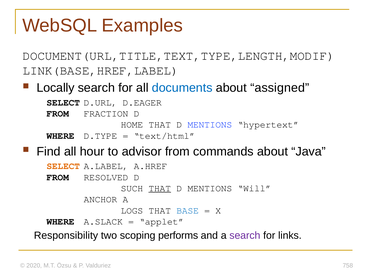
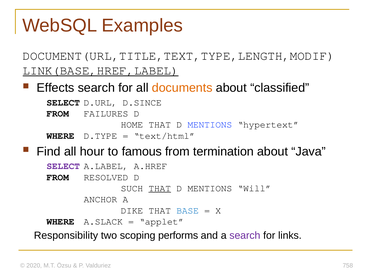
LINK(BASE,HREF,LABEL underline: none -> present (101, 71)
Locally: Locally -> Effects (55, 88)
documents colour: blue -> orange (182, 88)
assigned: assigned -> classified (280, 88)
D.EAGER: D.EAGER -> D.SINCE (142, 103)
FRACTION: FRACTION -> FAILURES (106, 114)
advisor: advisor -> famous (142, 152)
commands: commands -> termination (223, 152)
SELECT colour: orange -> purple (63, 166)
LOGS: LOGS -> DIKE (132, 211)
